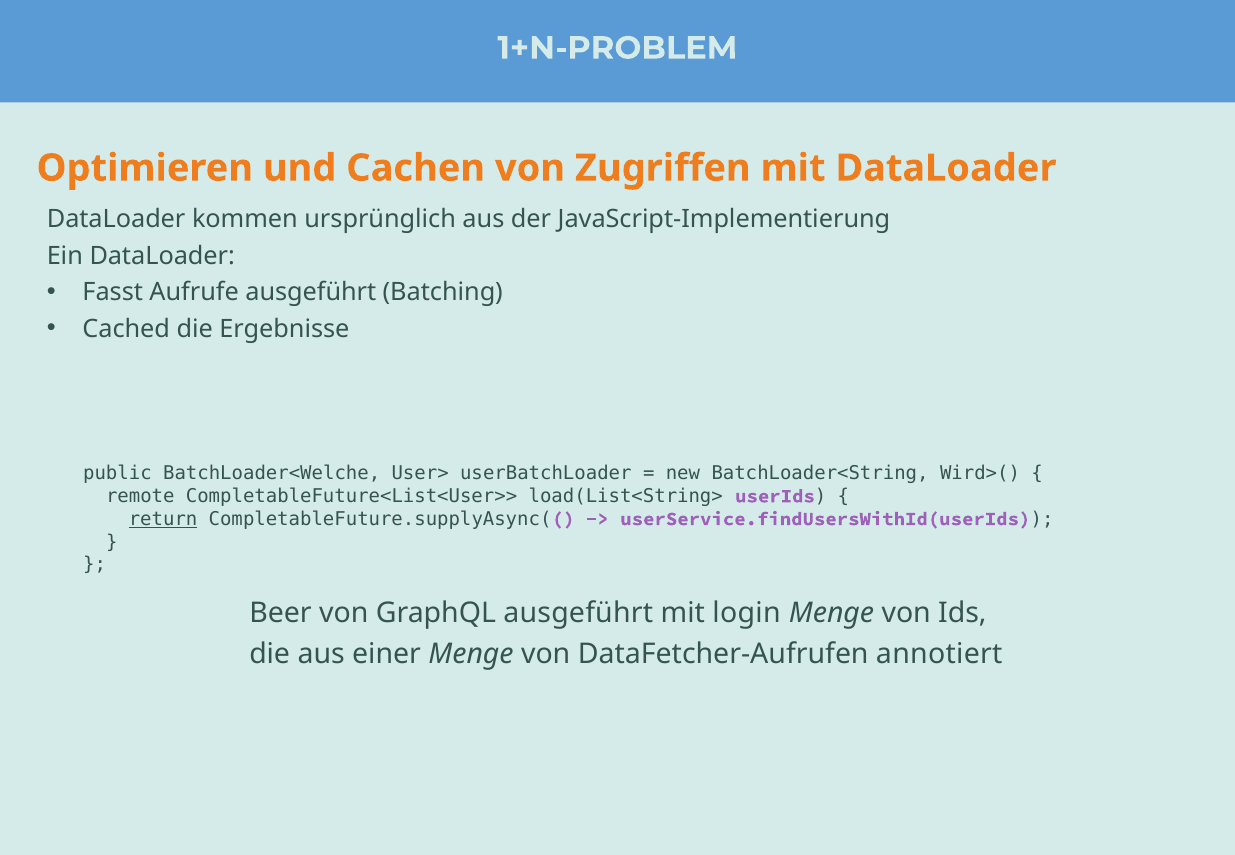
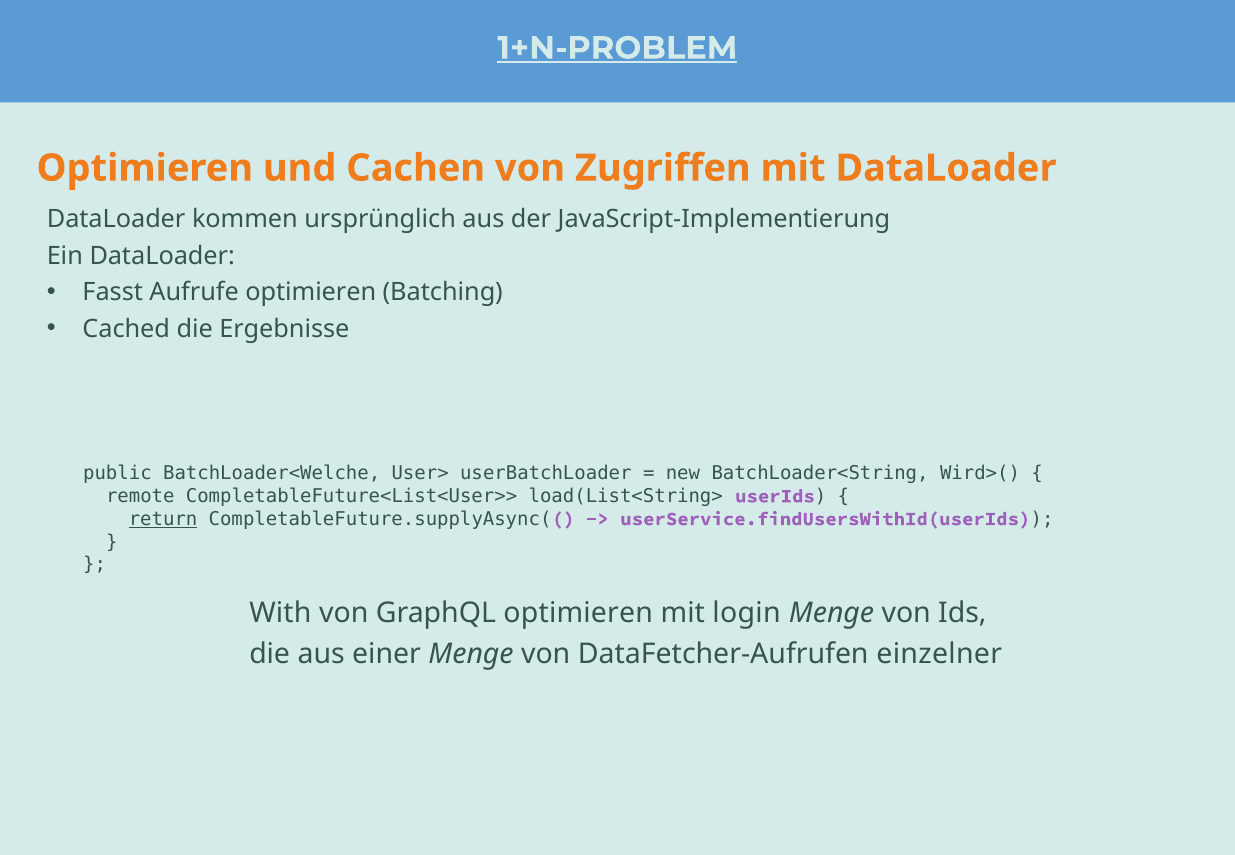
1+N-PROBLEM underline: none -> present (617, 48)
Aufrufe ausgeführt: ausgeführt -> optimieren (311, 292)
Beer: Beer -> With (280, 613)
GraphQL ausgeführt: ausgeführt -> optimieren (578, 613)
annotiert: annotiert -> einzelner (939, 654)
